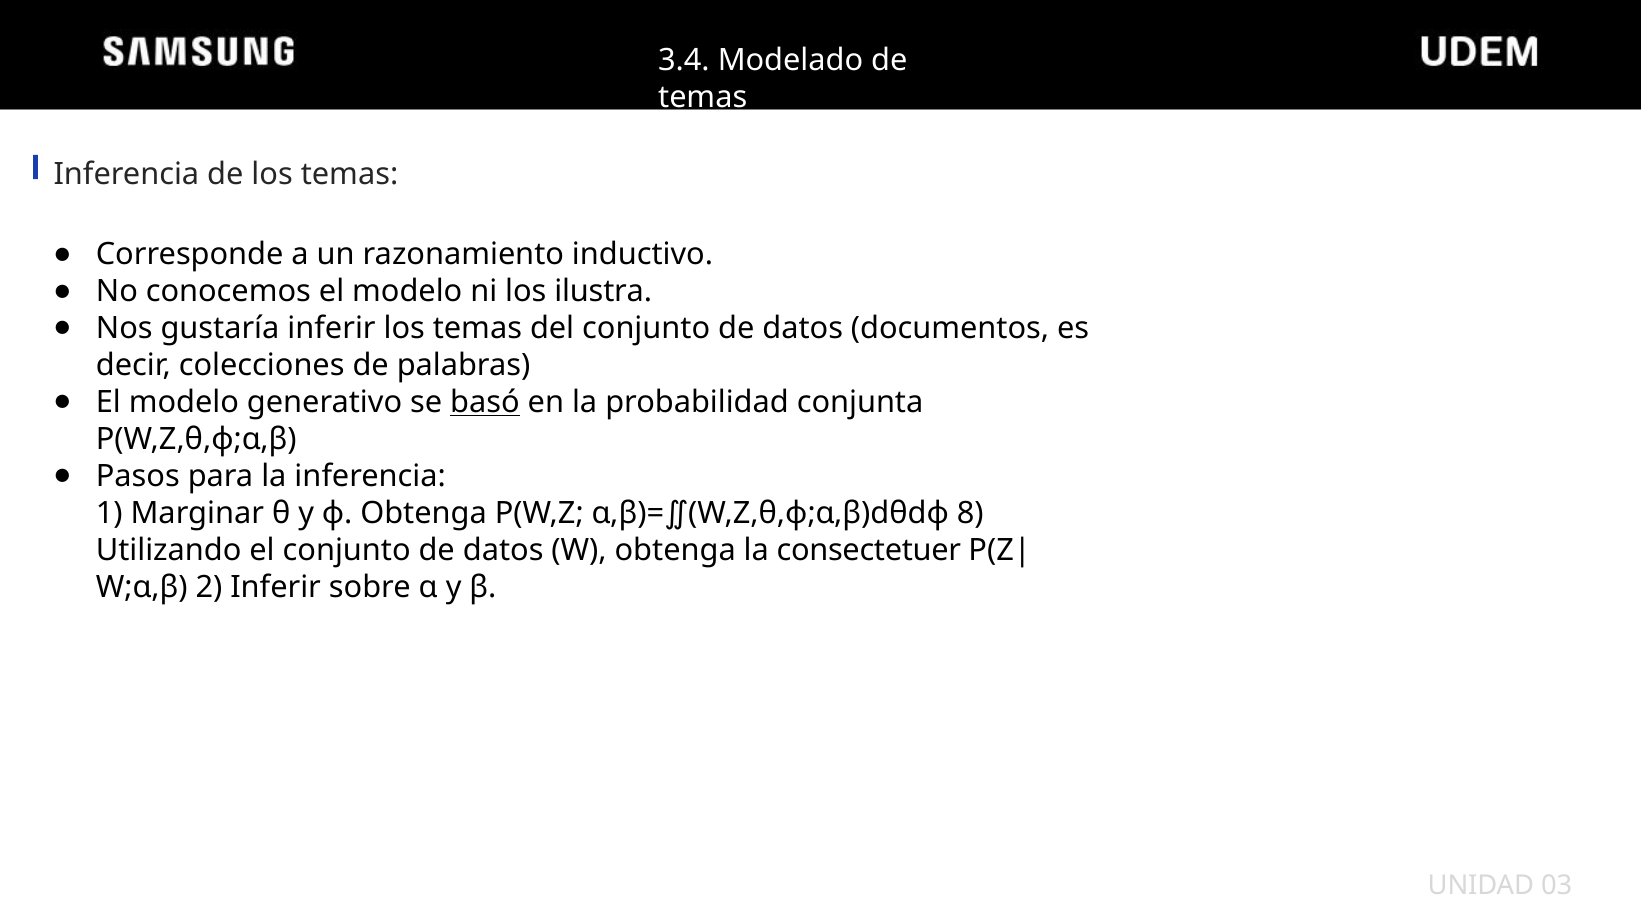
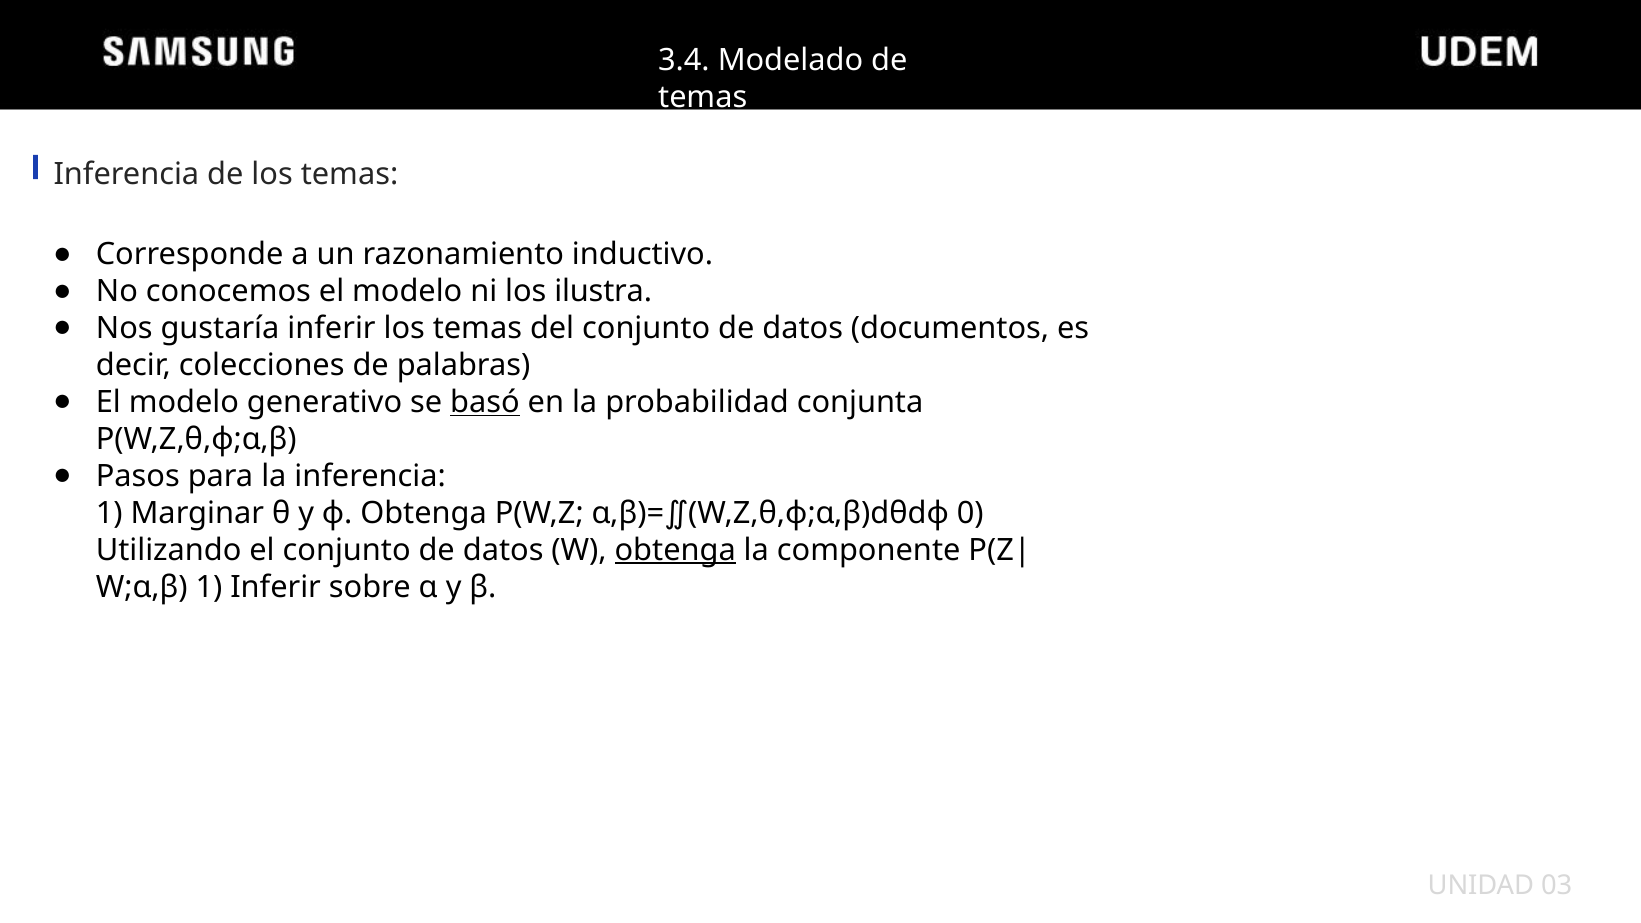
8: 8 -> 0 (970, 513)
obtenga underline: none -> present (675, 550)
consectetuer: consectetuer -> componente (869, 550)
W;α,β 2: 2 -> 1 (209, 587)
